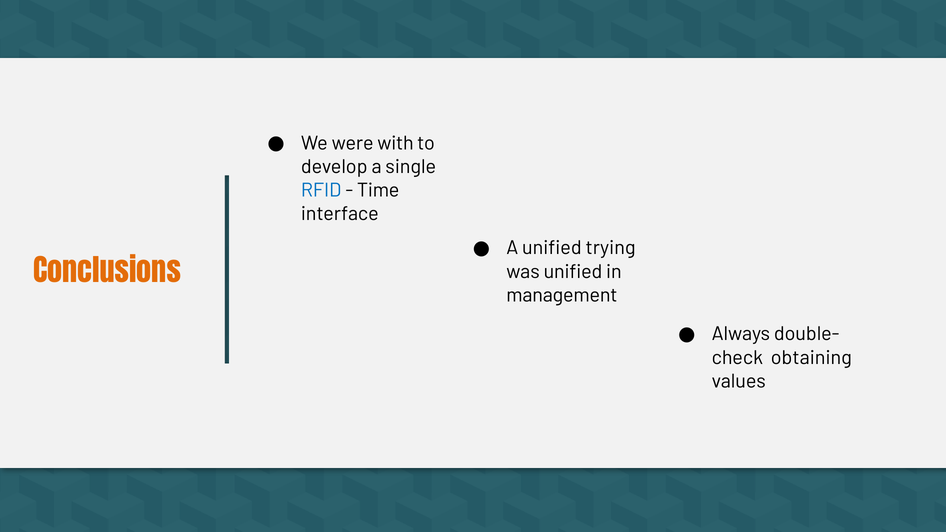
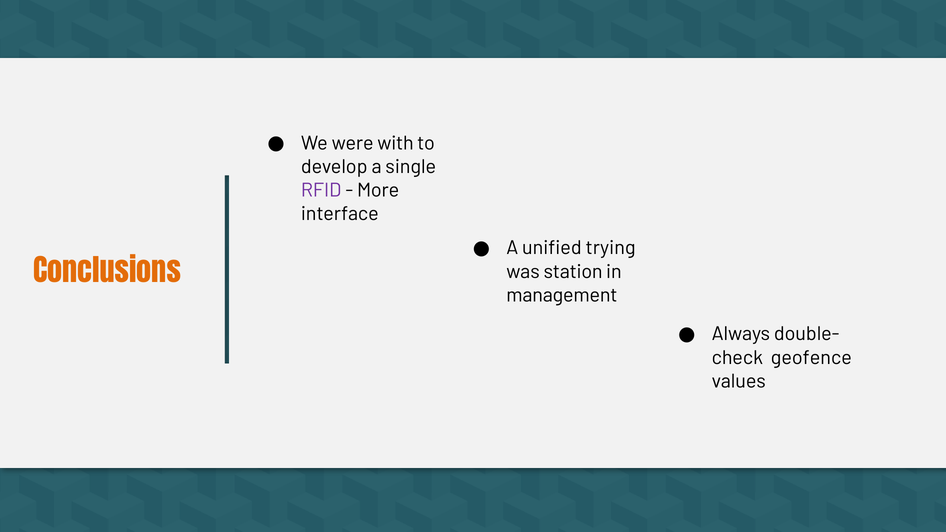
RFID colour: blue -> purple (321, 190)
Time: Time -> More (378, 190)
was unified: unified -> station (573, 272)
obtaining: obtaining -> geofence (811, 358)
